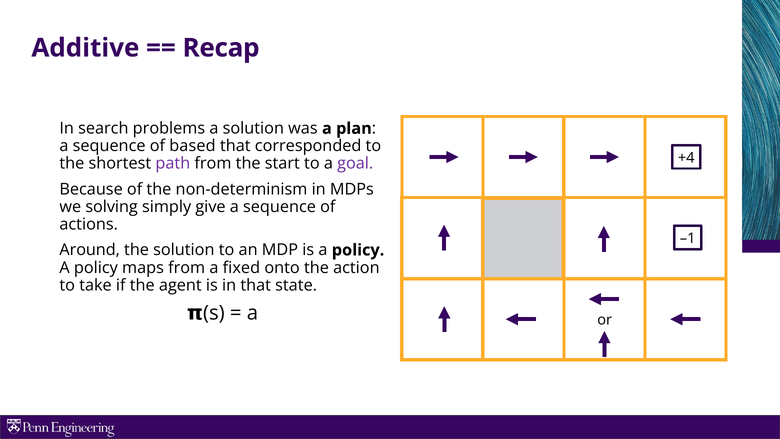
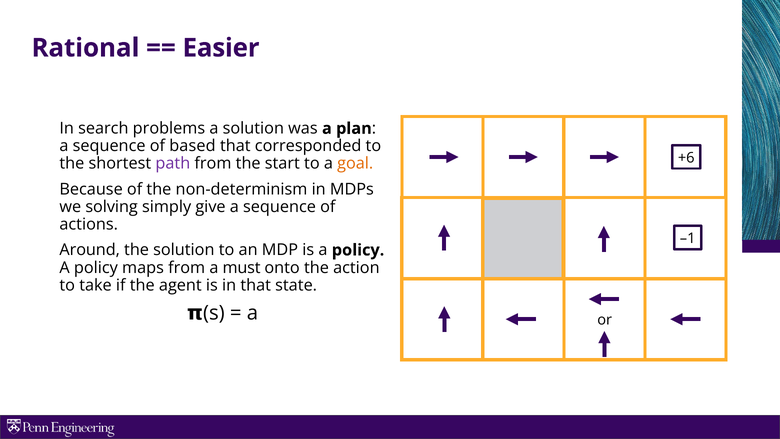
Additive: Additive -> Rational (85, 48)
Recap: Recap -> Easier (221, 48)
+4: +4 -> +6 (686, 158)
goal colour: purple -> orange (355, 163)
fixed: fixed -> must (242, 268)
